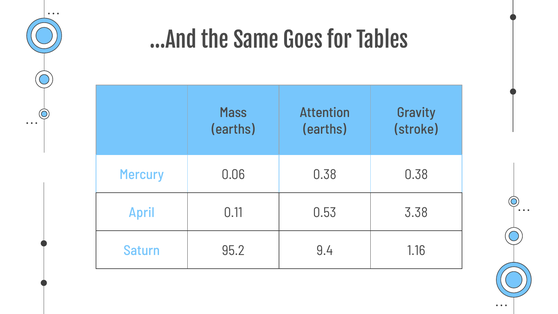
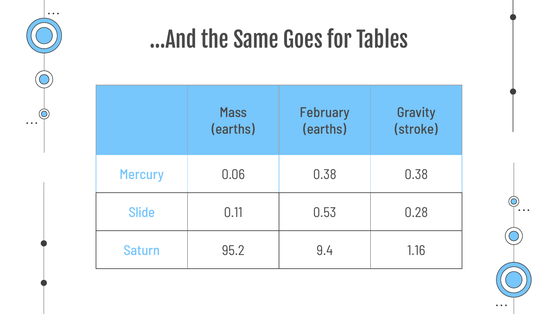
Attention: Attention -> February (325, 112)
April: April -> Slide (142, 213)
3.38: 3.38 -> 0.28 (416, 213)
